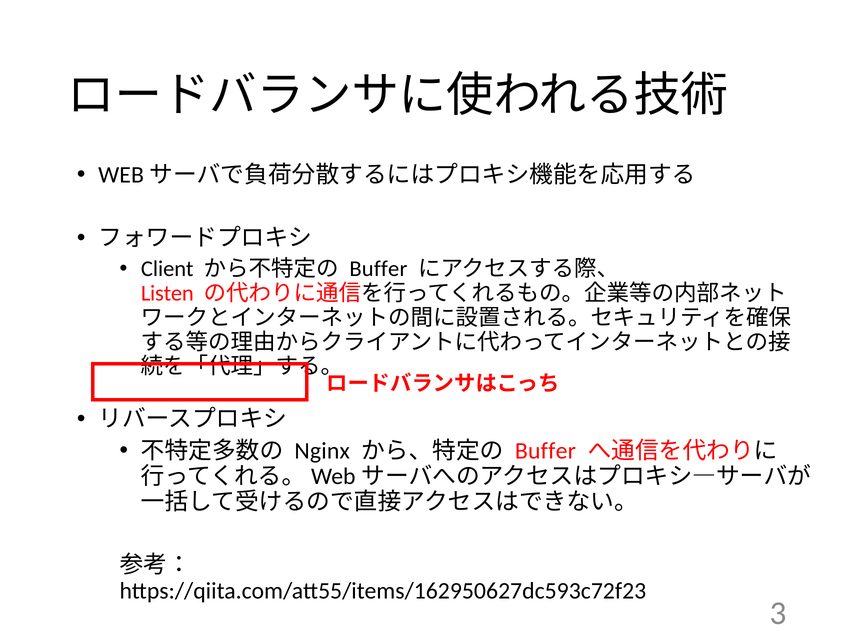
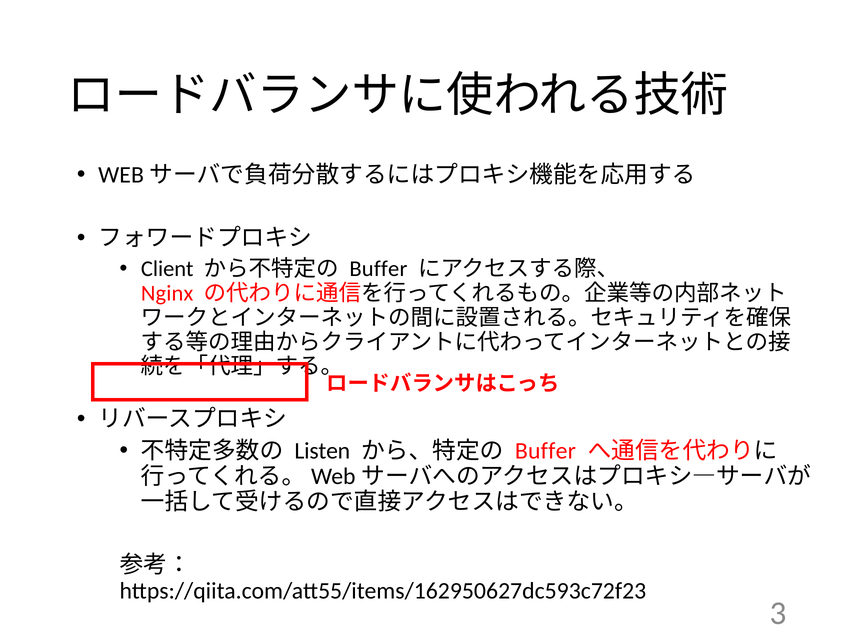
Listen: Listen -> Nginx (167, 293)
Nginx: Nginx -> Listen (322, 450)
